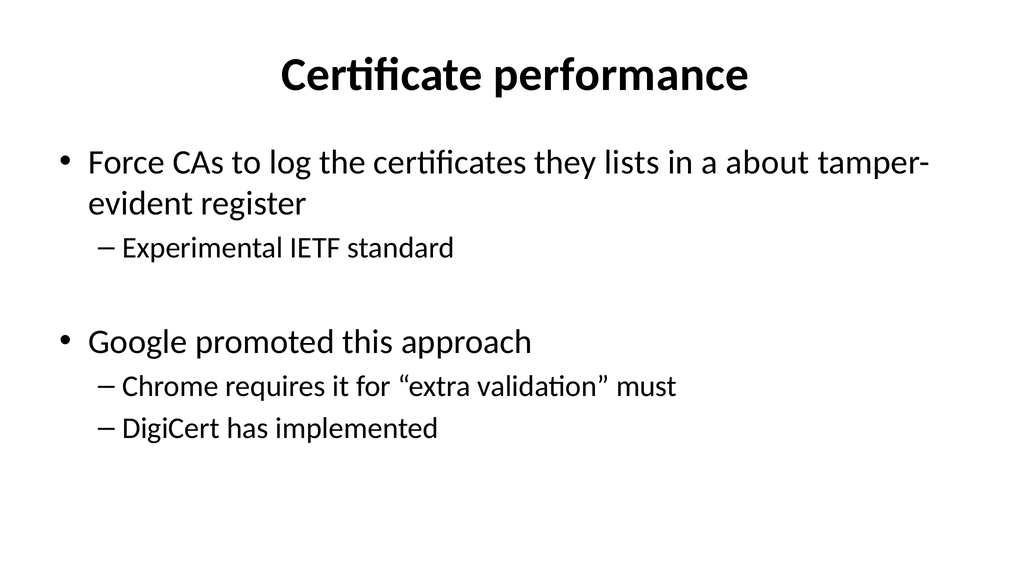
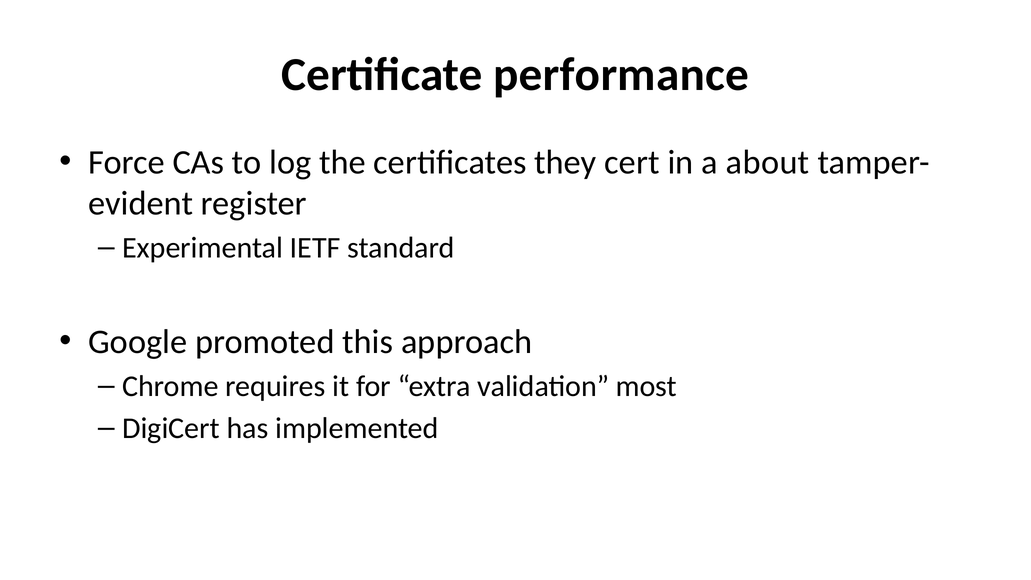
lists: lists -> cert (632, 162)
must: must -> most (646, 386)
